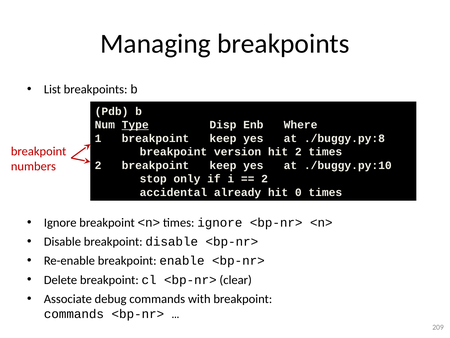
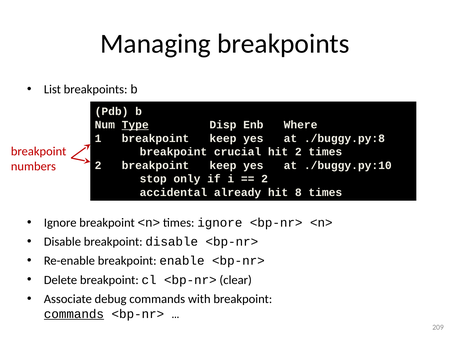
version: version -> crucial (238, 152)
0: 0 -> 8 (298, 192)
commands underline: none -> present (74, 313)
